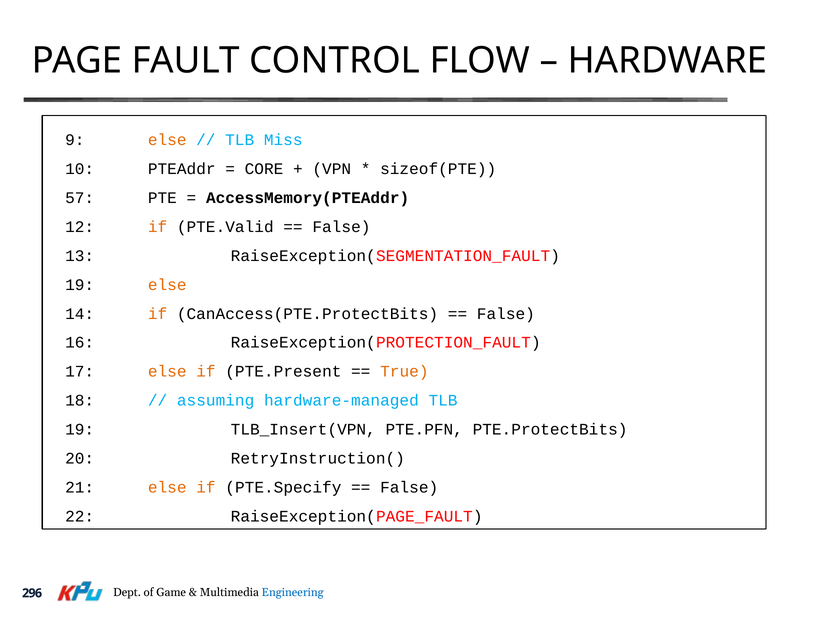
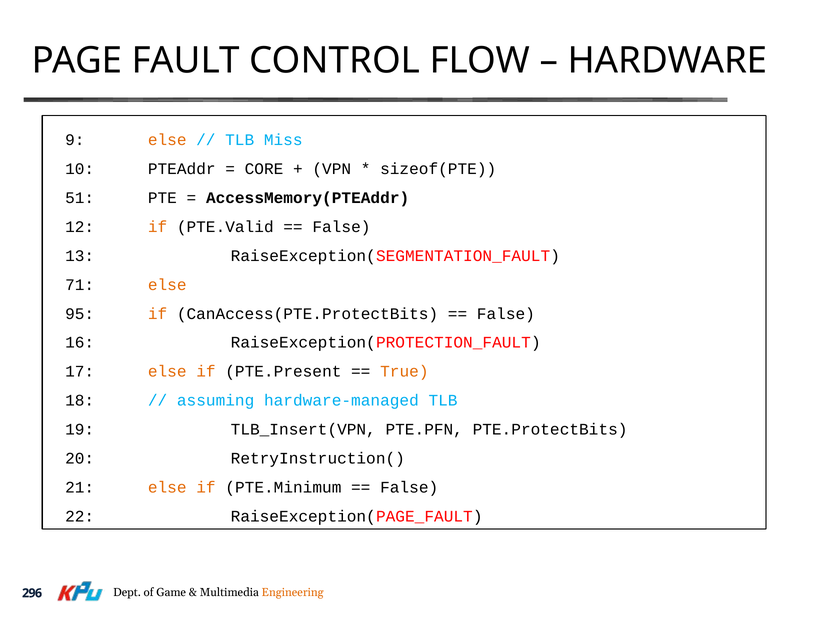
57: 57 -> 51 (80, 198)
19: 19 -> 71 (80, 285)
14: 14 -> 95 (80, 314)
PTE.Specify: PTE.Specify -> PTE.Minimum (283, 488)
Engineering colour: blue -> orange (293, 593)
